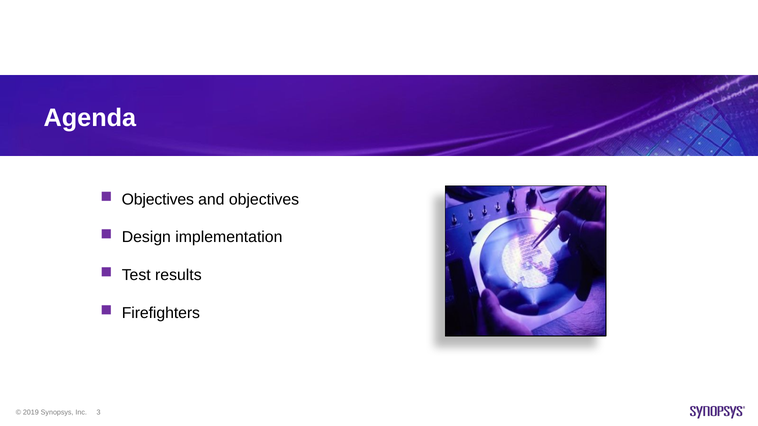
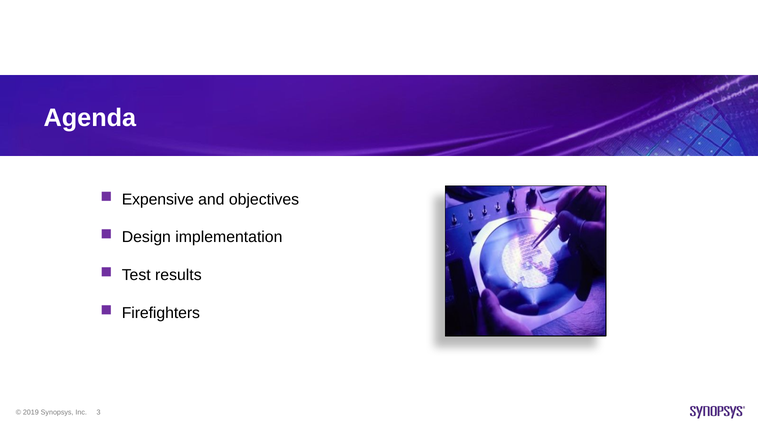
Objectives: Objectives -> Expensive (158, 200)
